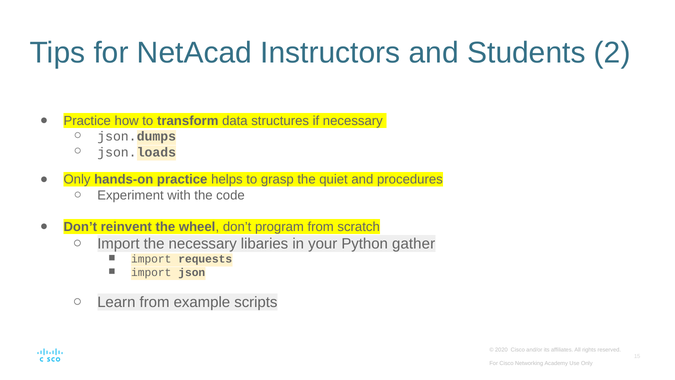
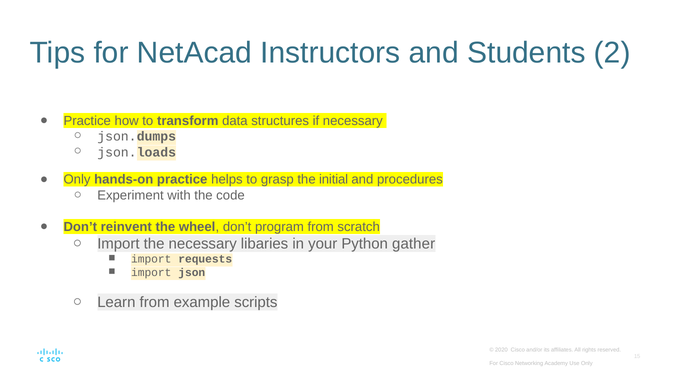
quiet: quiet -> initial (334, 179)
